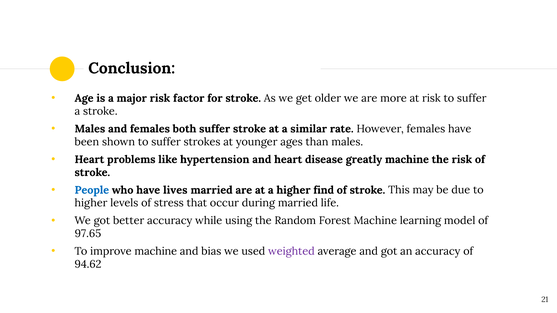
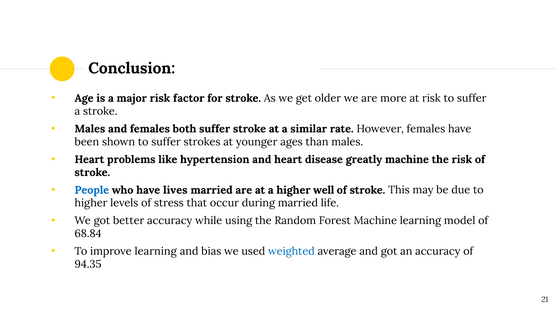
find: find -> well (324, 190)
97.65: 97.65 -> 68.84 (88, 234)
improve machine: machine -> learning (156, 252)
weighted colour: purple -> blue (291, 252)
94.62: 94.62 -> 94.35 (88, 265)
